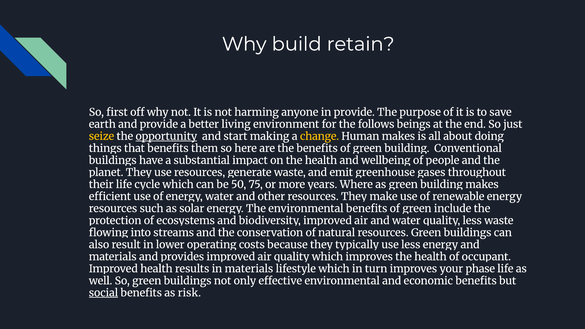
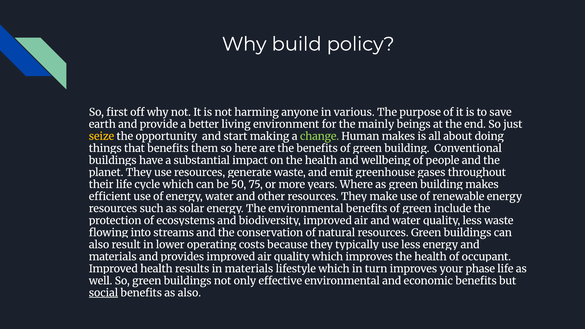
retain: retain -> policy (361, 44)
in provide: provide -> various (354, 112)
follows: follows -> mainly (376, 124)
opportunity underline: present -> none (166, 136)
change colour: yellow -> light green (319, 136)
as risk: risk -> also (189, 293)
